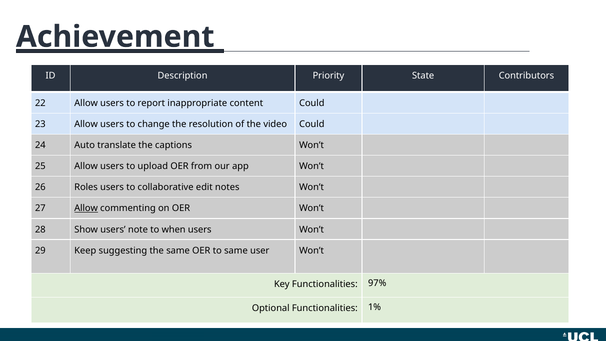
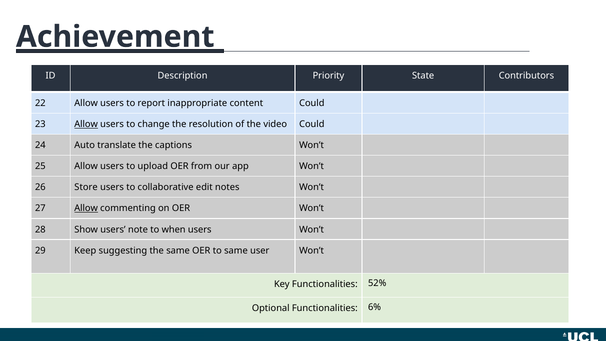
Allow underline: none -> present (86, 124)
Roles: Roles -> Store (86, 187)
97%: 97% -> 52% (377, 283)
1%: 1% -> 6% (375, 307)
